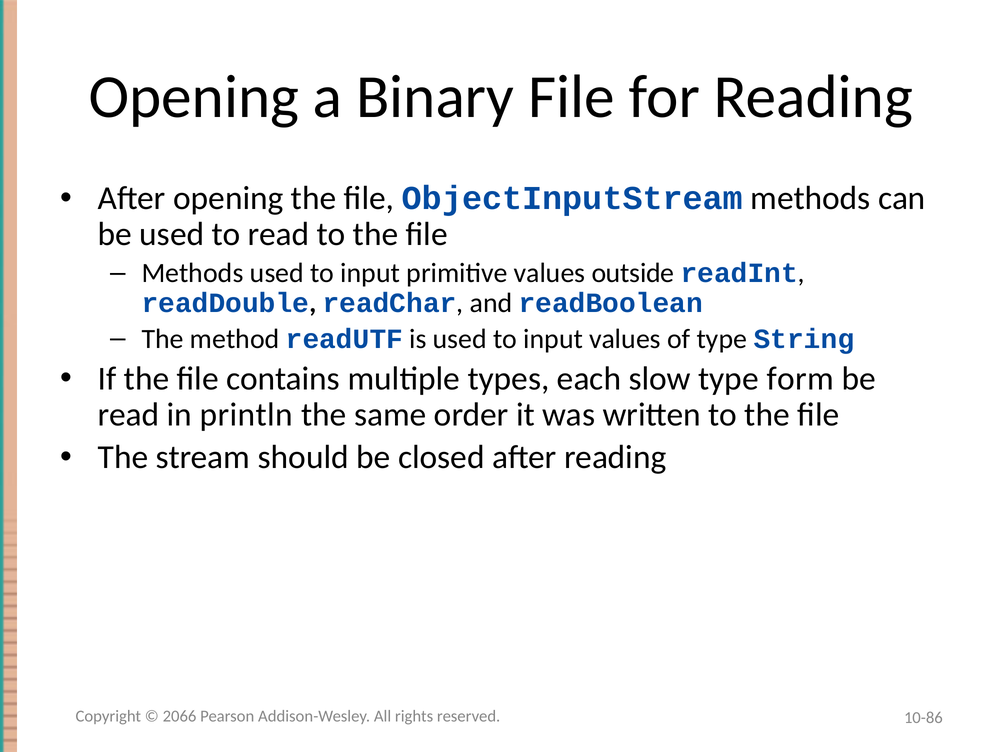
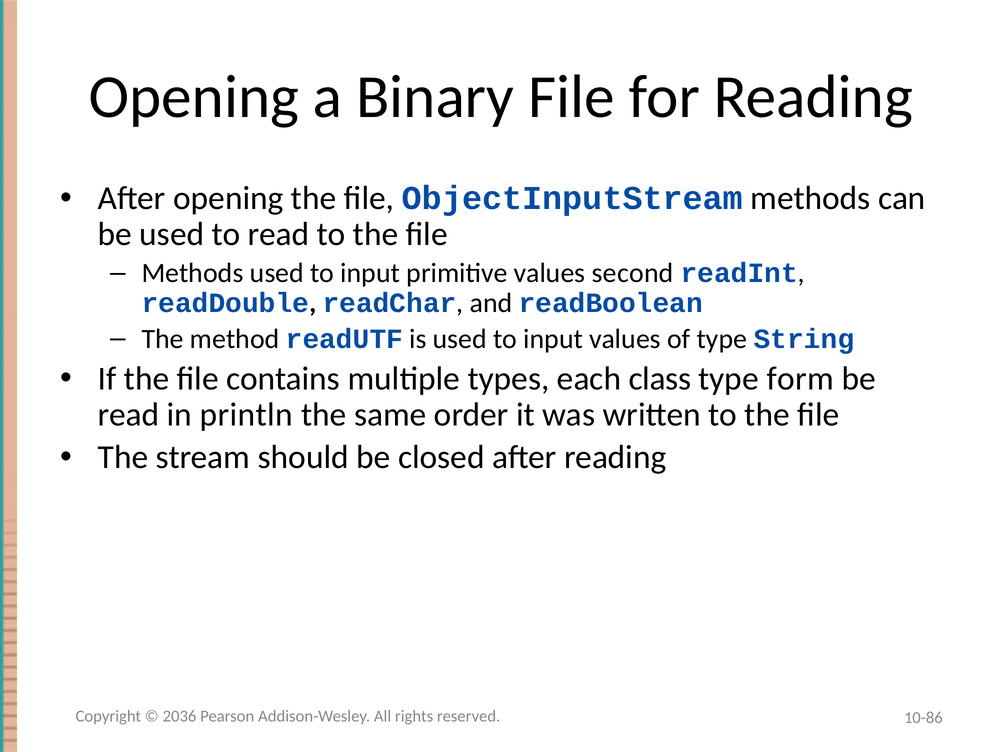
outside: outside -> second (633, 273)
slow: slow -> class (660, 379)
2066: 2066 -> 2036 (180, 717)
